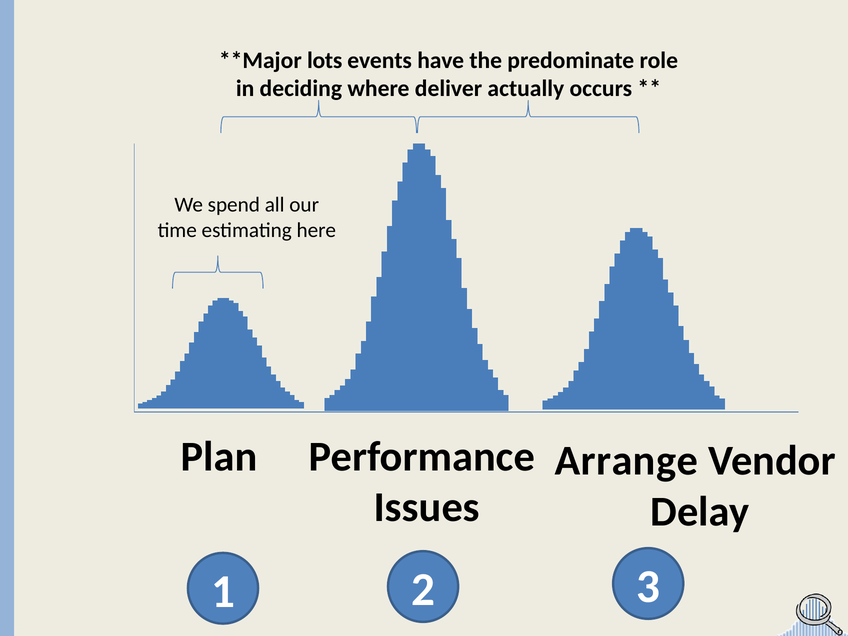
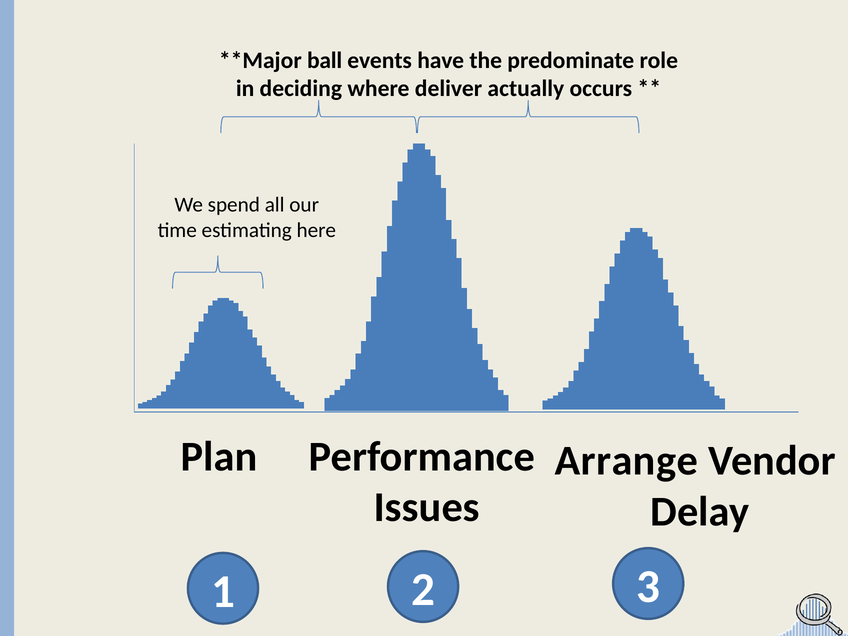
lots: lots -> ball (325, 60)
